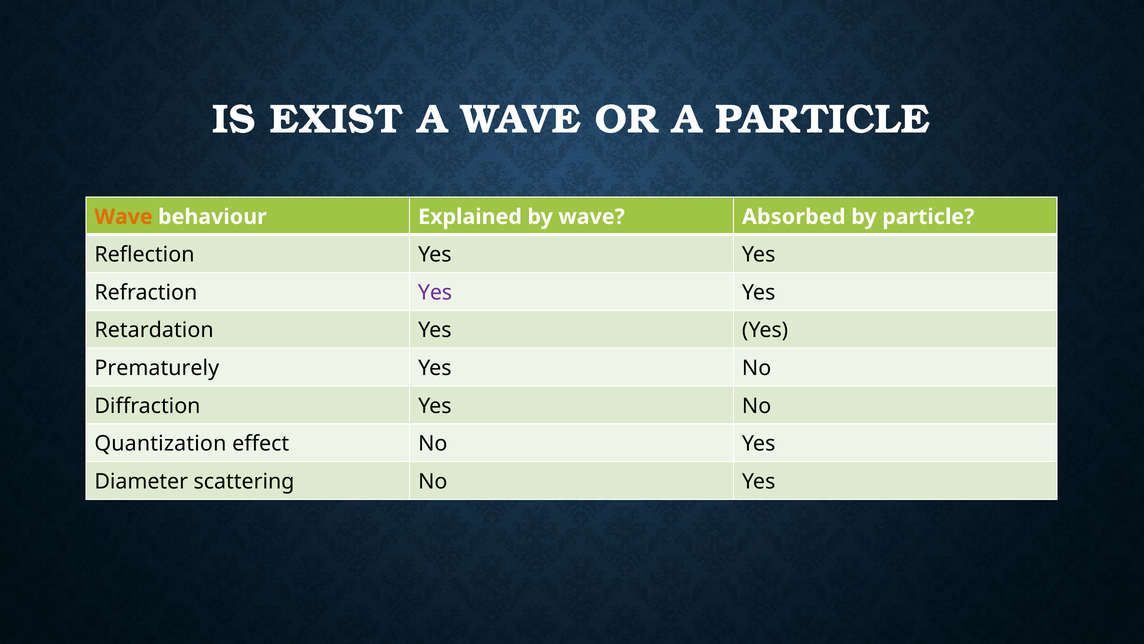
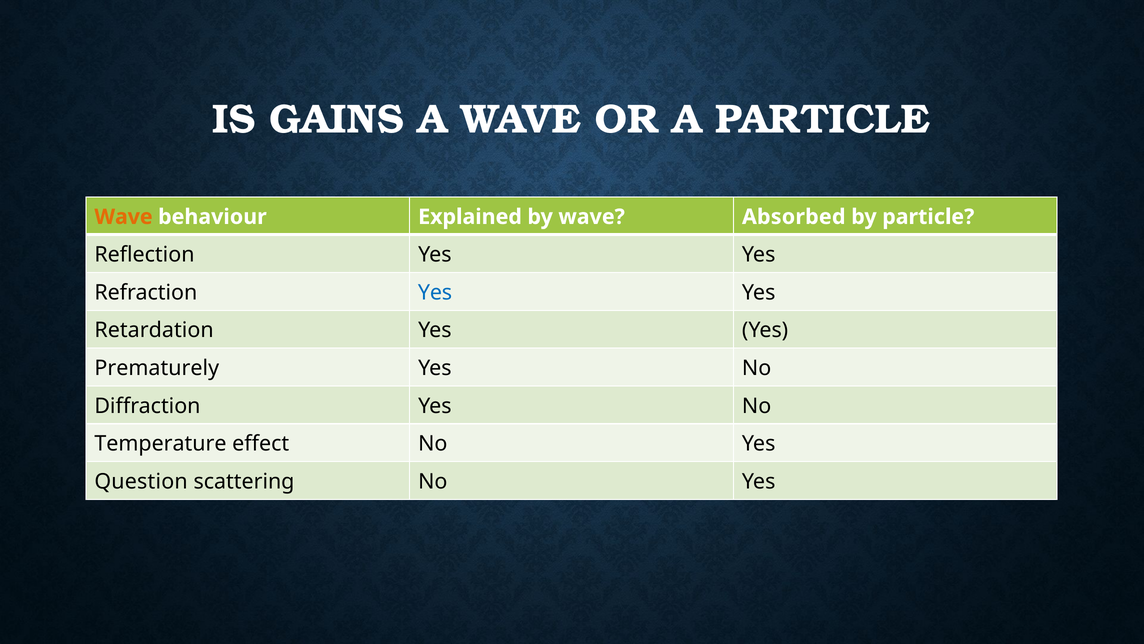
EXIST: EXIST -> GAINS (336, 119)
Yes colour: purple -> blue (435, 292)
Quantization: Quantization -> Temperature (160, 444)
Diameter: Diameter -> Question (141, 481)
